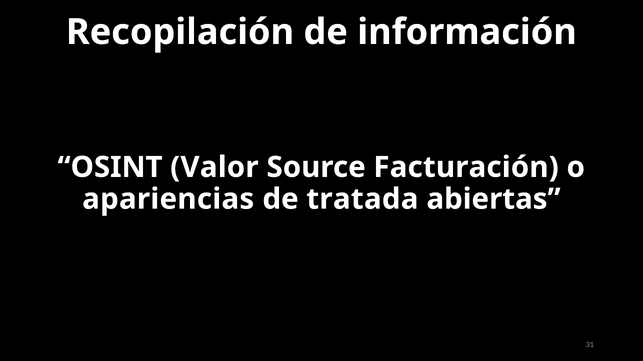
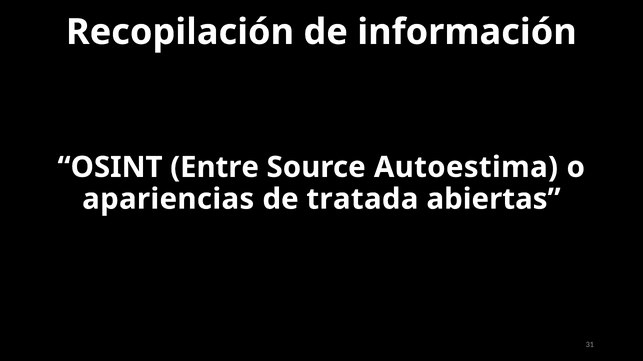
Valor: Valor -> Entre (215, 168)
Facturación: Facturación -> Autoestima (466, 168)
